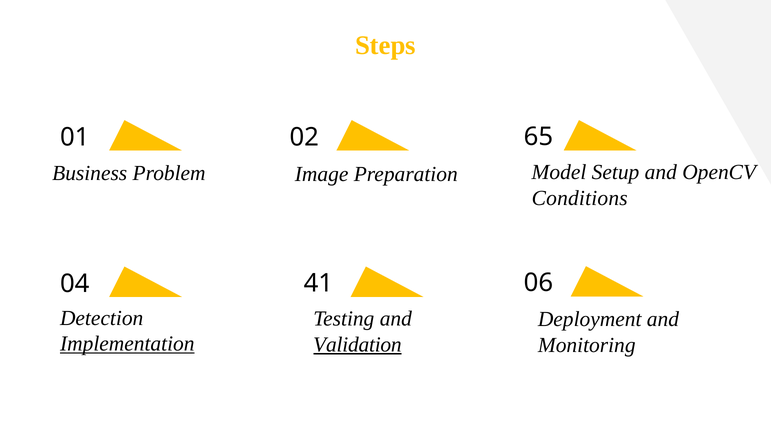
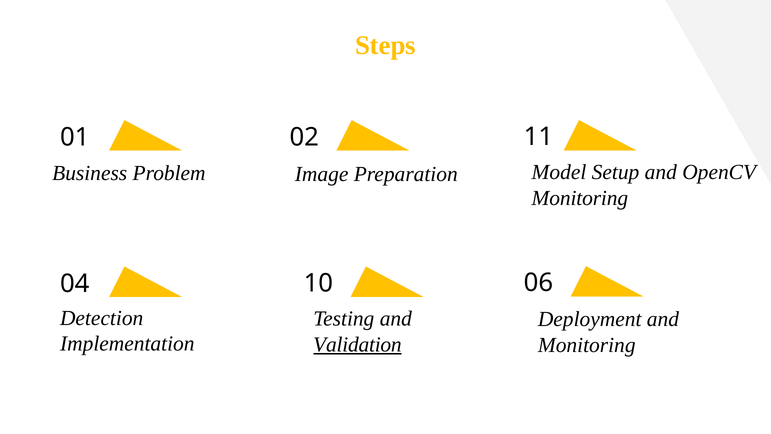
65: 65 -> 11 (538, 137)
Conditions: Conditions -> Monitoring (580, 198)
41: 41 -> 10 (318, 283)
Implementation underline: present -> none (127, 344)
